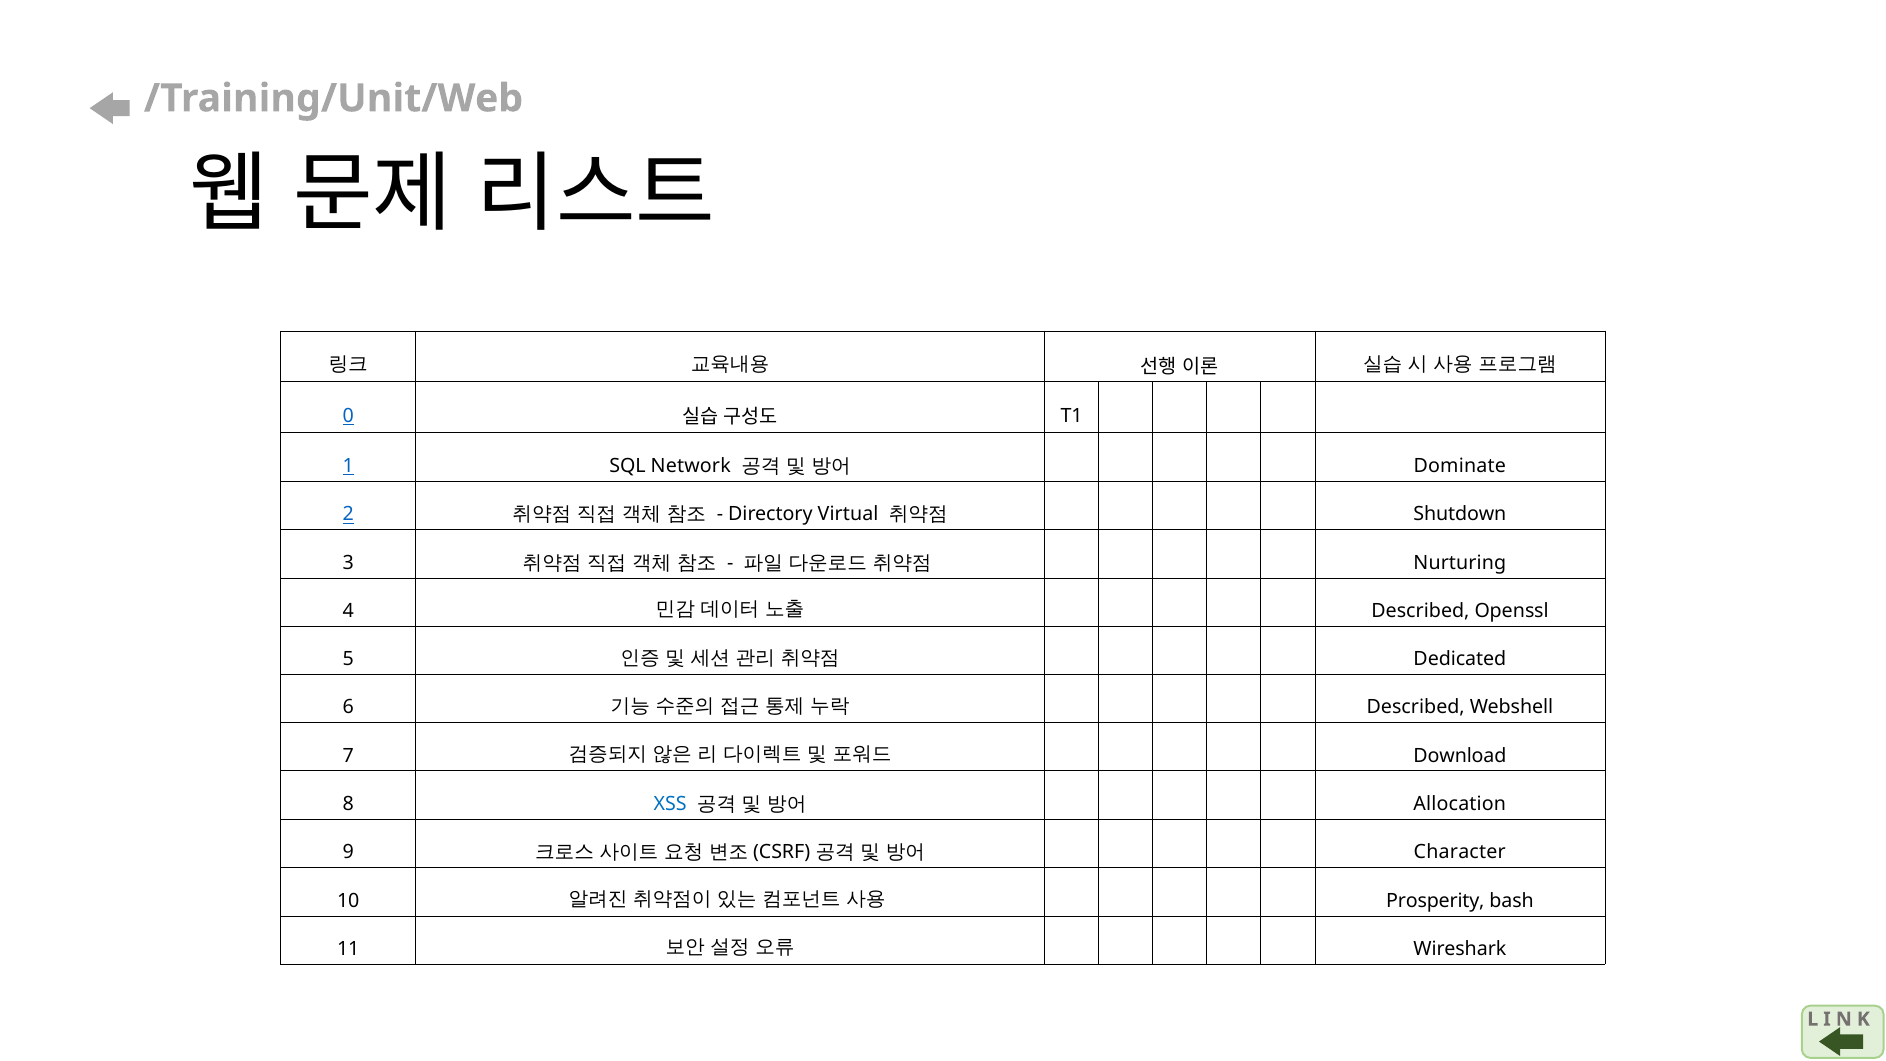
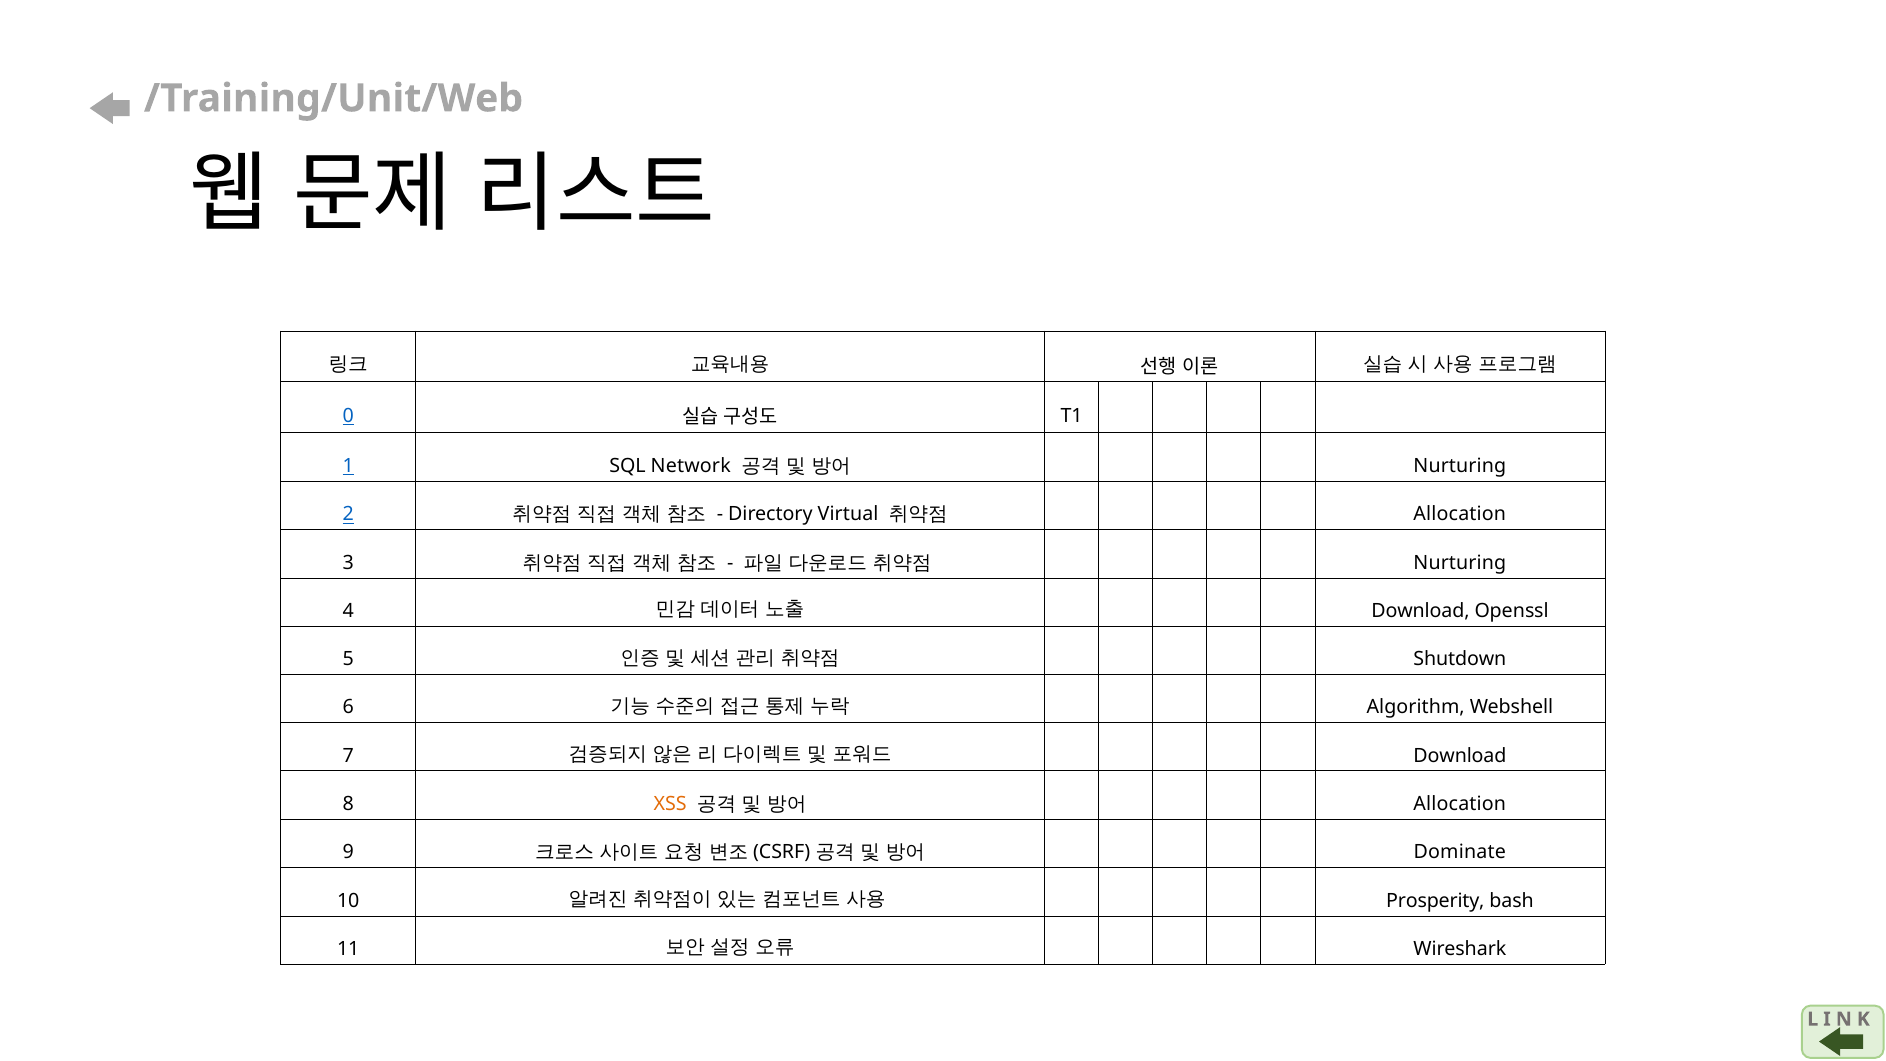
Dominate: Dominate -> Nurturing (1460, 466)
Shutdown: Shutdown -> Allocation (1460, 514)
Described: Described -> Download (1420, 611)
Dedicated: Dedicated -> Shutdown (1460, 659)
Described: Described -> Algorithm (1416, 707)
XSS colour: blue -> orange (670, 804)
Character: Character -> Dominate (1460, 852)
